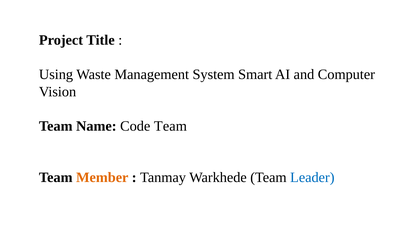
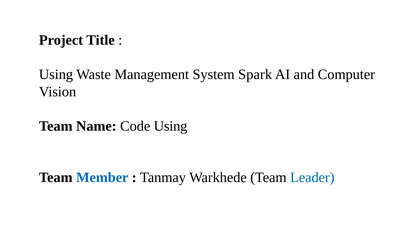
Smart: Smart -> Spark (255, 74)
Code Team: Team -> Using (171, 126)
Member colour: orange -> blue (102, 177)
